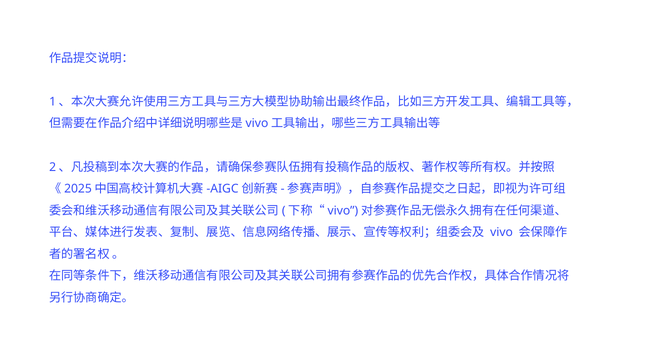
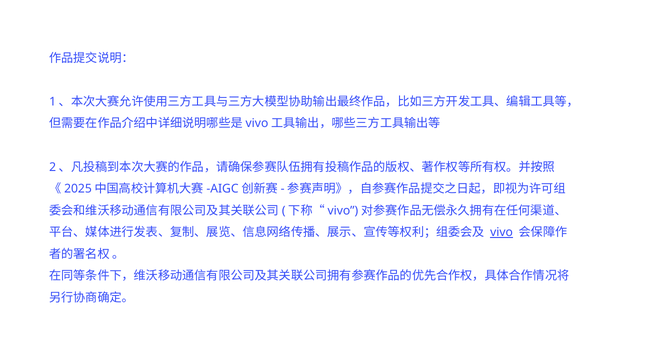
vivo underline: none -> present (502, 232)
